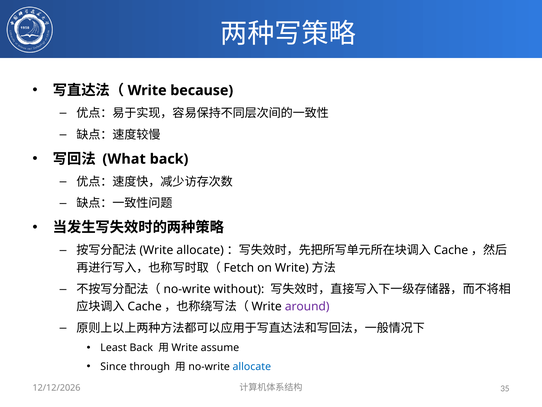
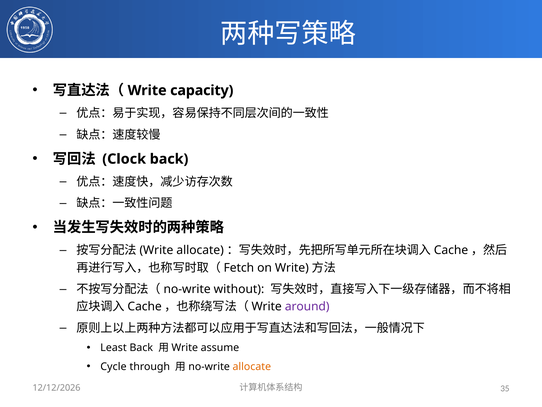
because: because -> capacity (202, 90)
What: What -> Clock (124, 159)
Since: Since -> Cycle (113, 366)
allocate colour: blue -> orange (252, 366)
